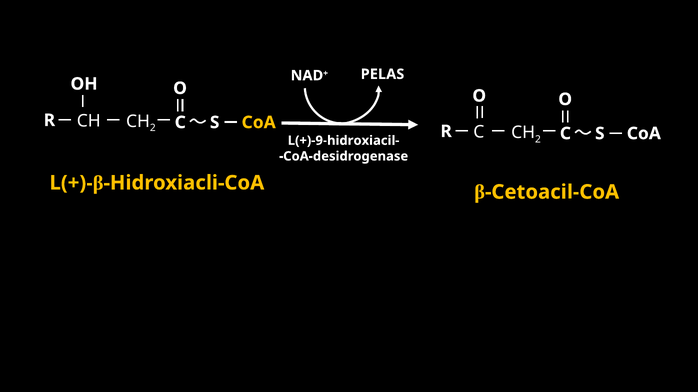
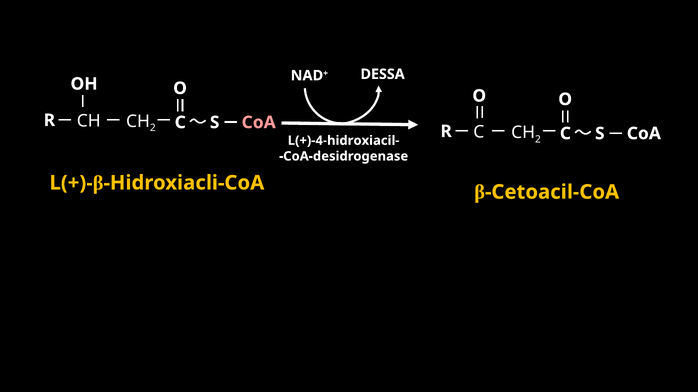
PELAS: PELAS -> DESSA (383, 74)
CoA colour: yellow -> pink (259, 123)
L(+)-9-hidroxiacil-: L(+)-9-hidroxiacil- -> L(+)-4-hidroxiacil- (344, 141)
